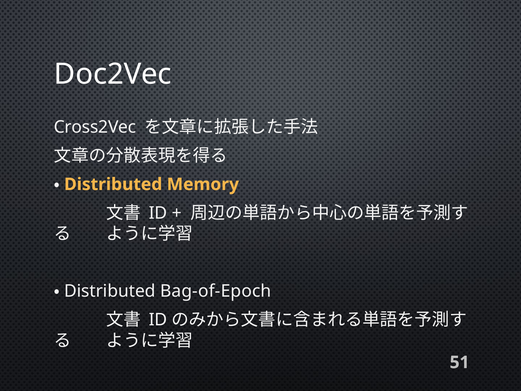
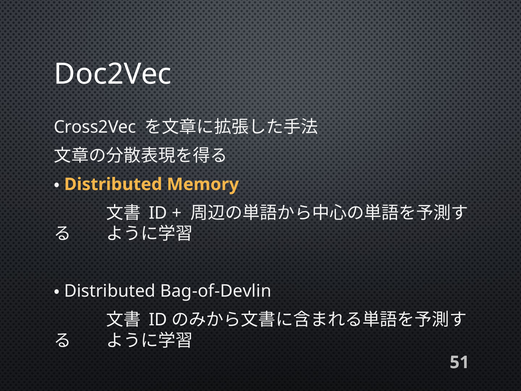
Bag-of-Epoch: Bag-of-Epoch -> Bag-of-Devlin (216, 291)
